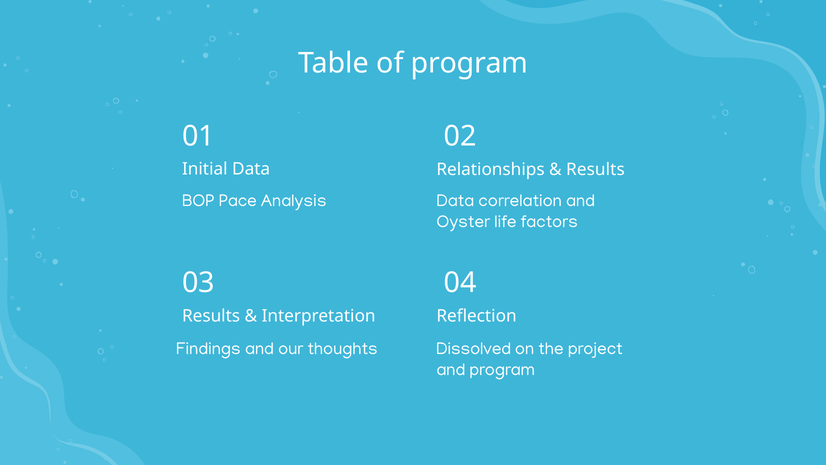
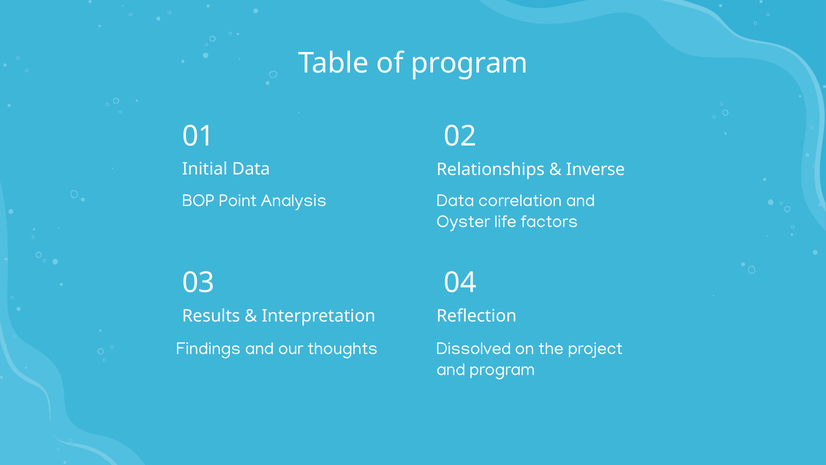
Results: Results -> Inverse (596, 169)
Pace: Pace -> Point (238, 200)
